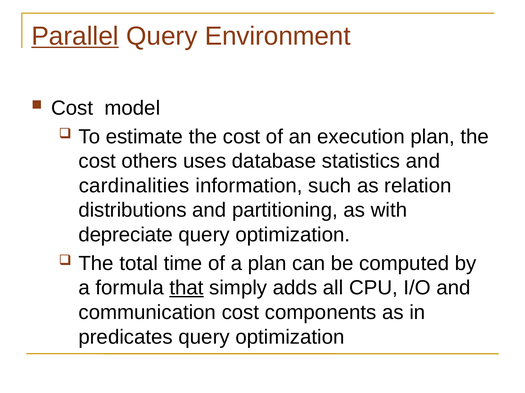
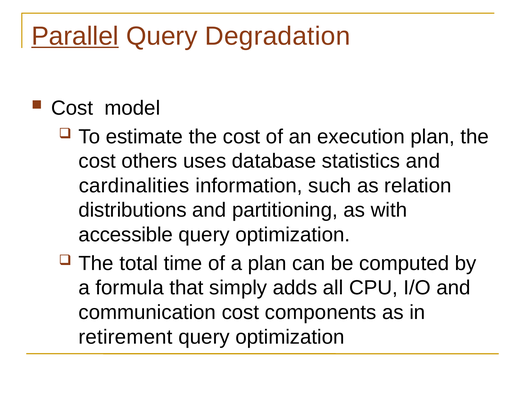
Environment: Environment -> Degradation (278, 36)
depreciate: depreciate -> accessible (126, 235)
that underline: present -> none (186, 288)
predicates: predicates -> retirement (126, 338)
